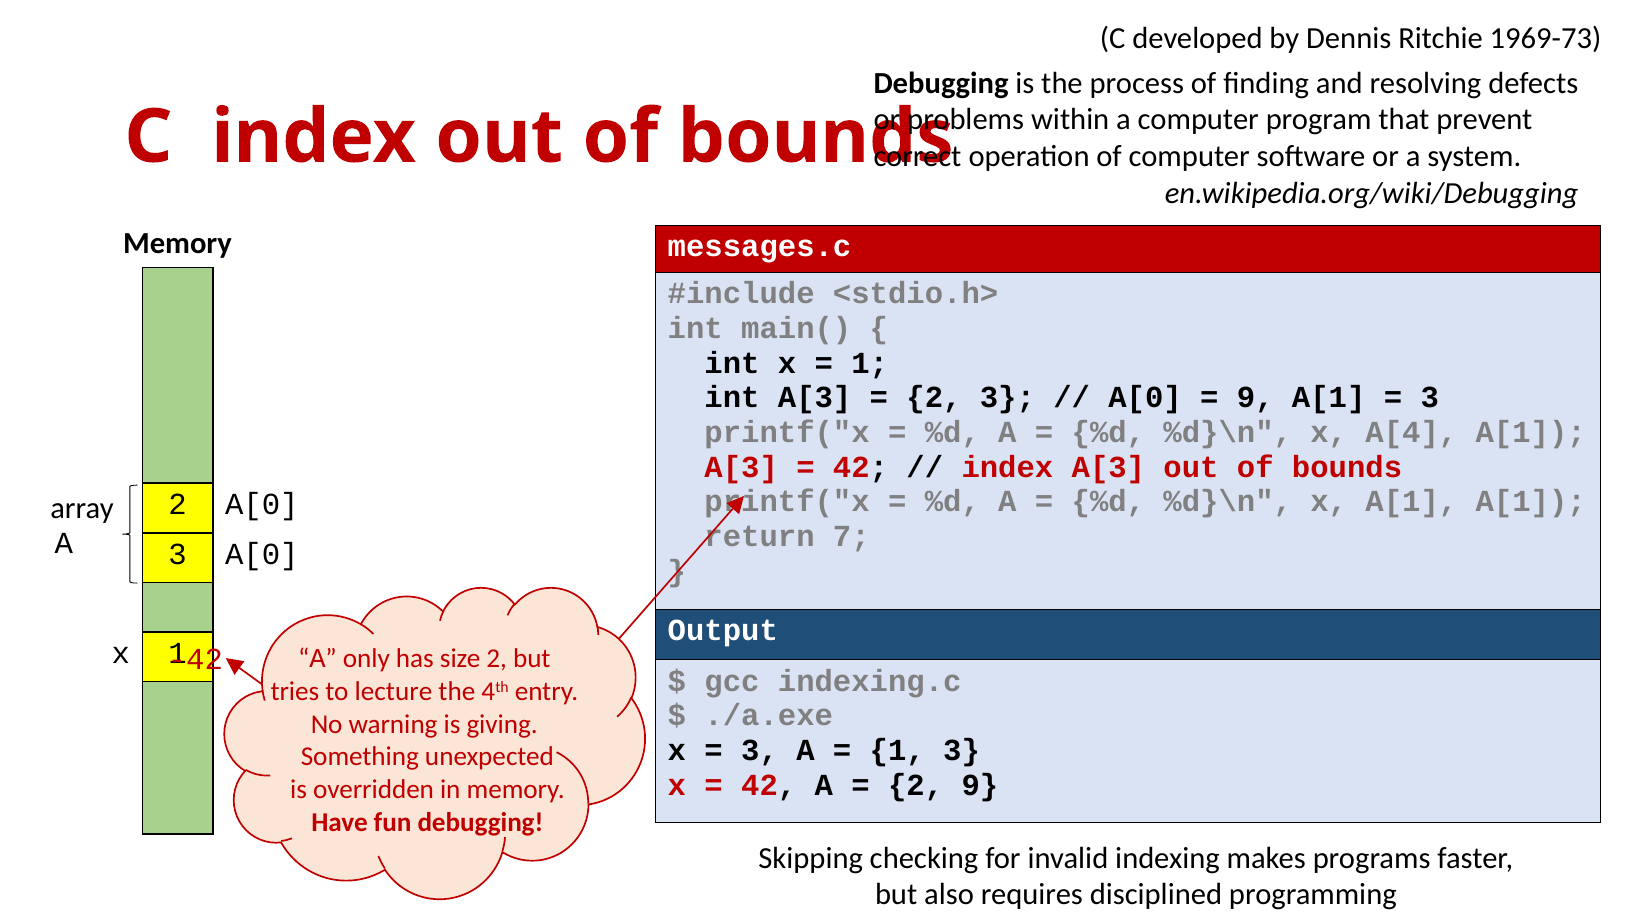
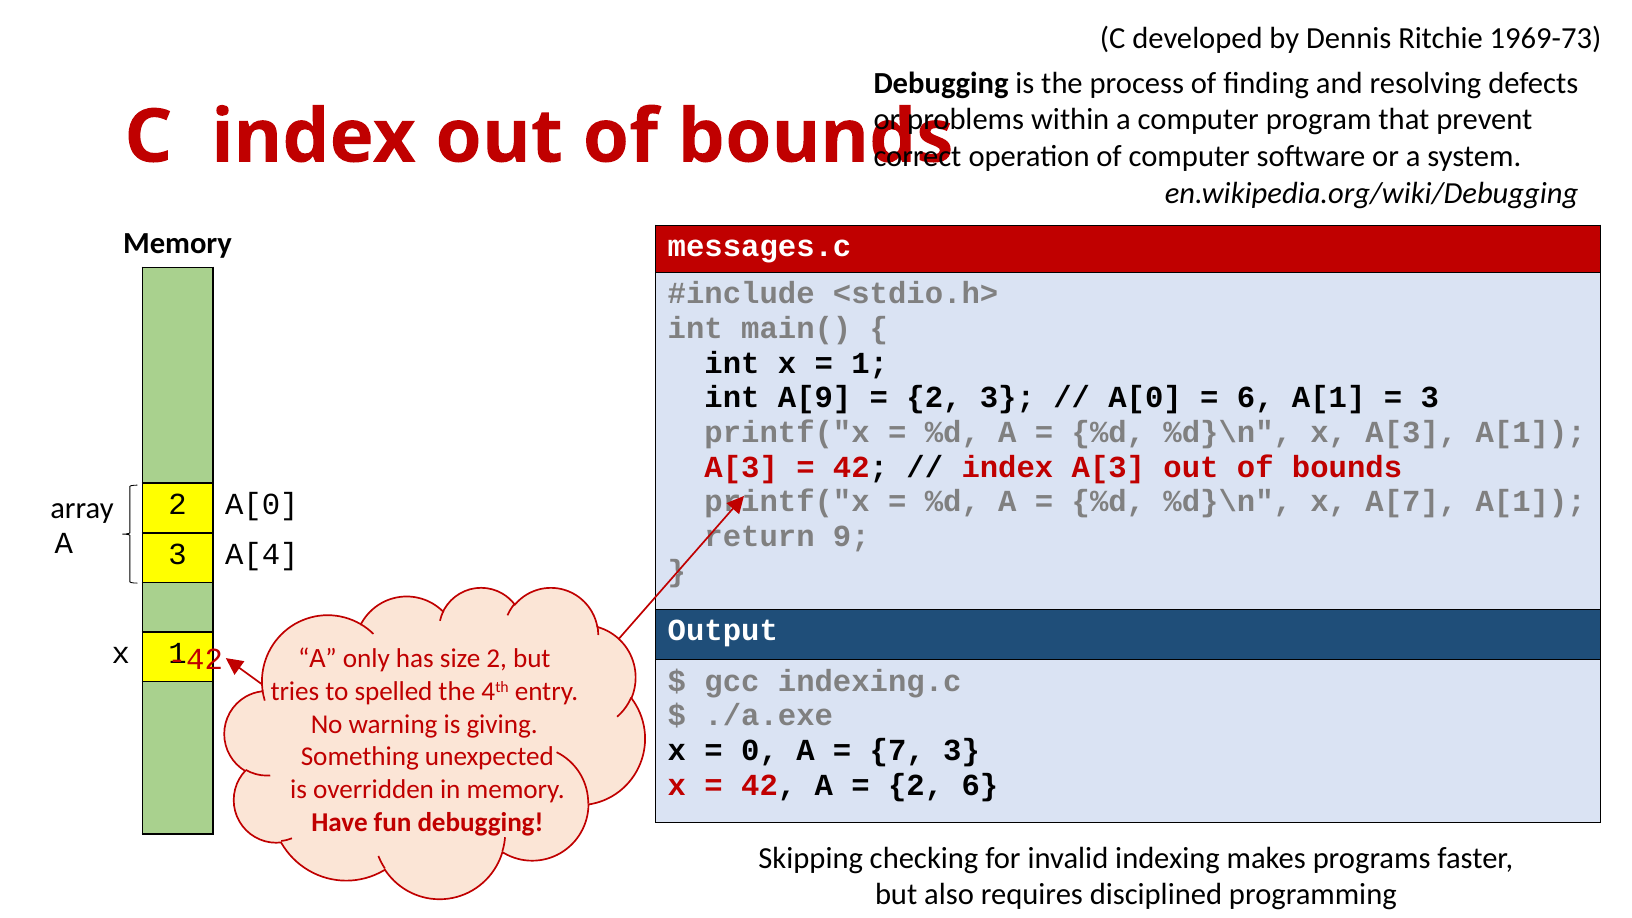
int A[3: A[3 -> A[9 (815, 398)
9: 9 -> 6 (1255, 398)
x A[4: A[4 -> A[3 (1411, 432)
x A[1: A[1 -> A[7 (1411, 502)
7: 7 -> 9 (851, 536)
3 A[0: A[0 -> A[4 (262, 554)
lecture: lecture -> spelled (394, 692)
3: 3 -> 0 (760, 751)
1: 1 -> 7 (897, 751)
2 9: 9 -> 6 (980, 785)
